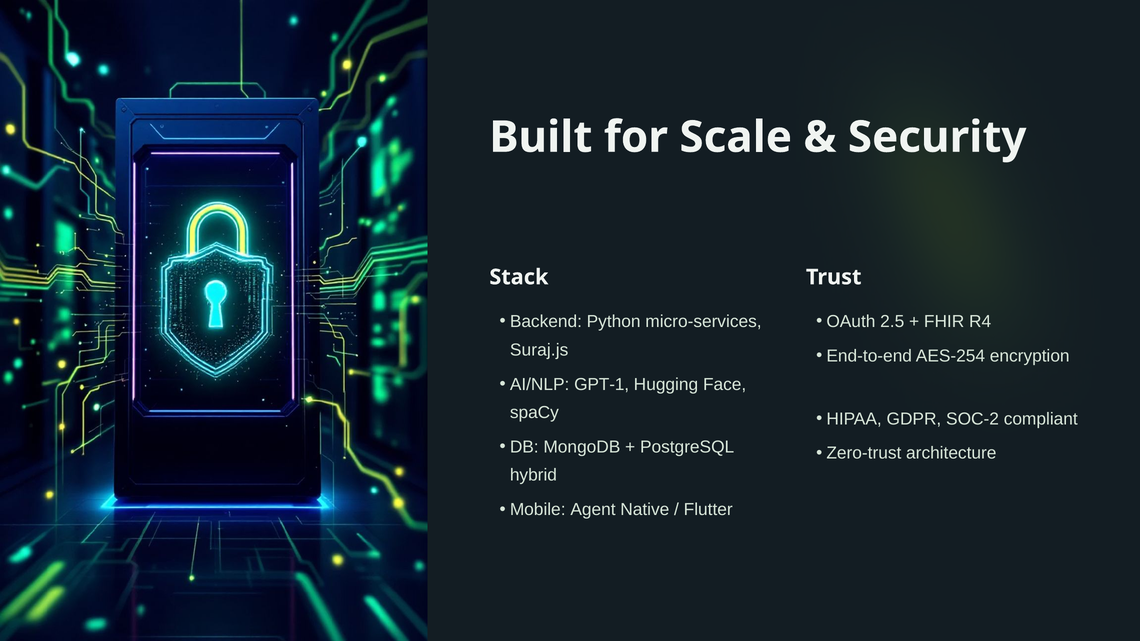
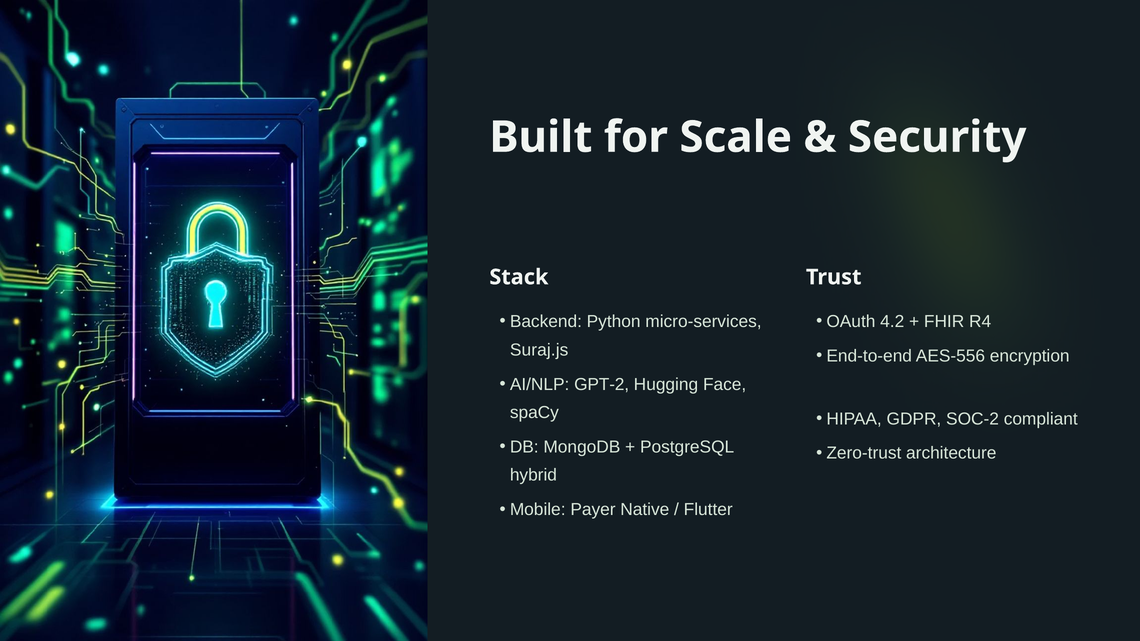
2.5: 2.5 -> 4.2 (892, 322)
AES-254: AES-254 -> AES-556 (950, 356)
GPT-1: GPT-1 -> GPT-2 (602, 384)
Agent: Agent -> Payer (593, 510)
